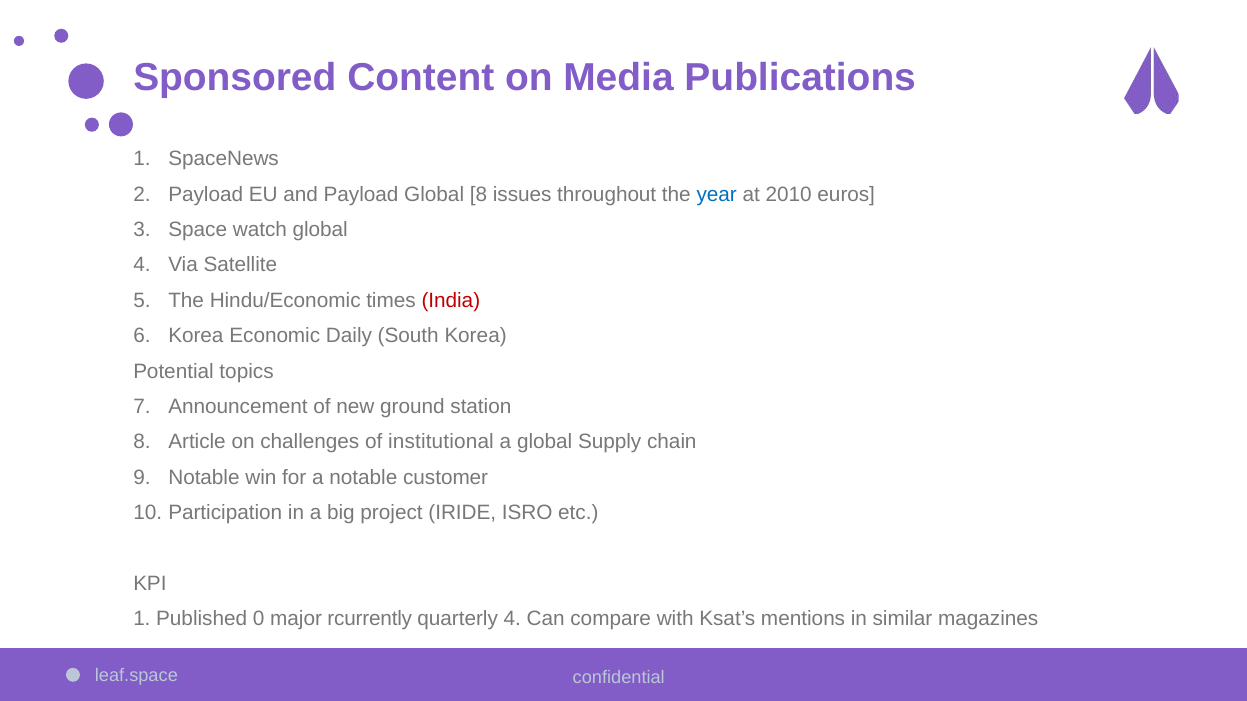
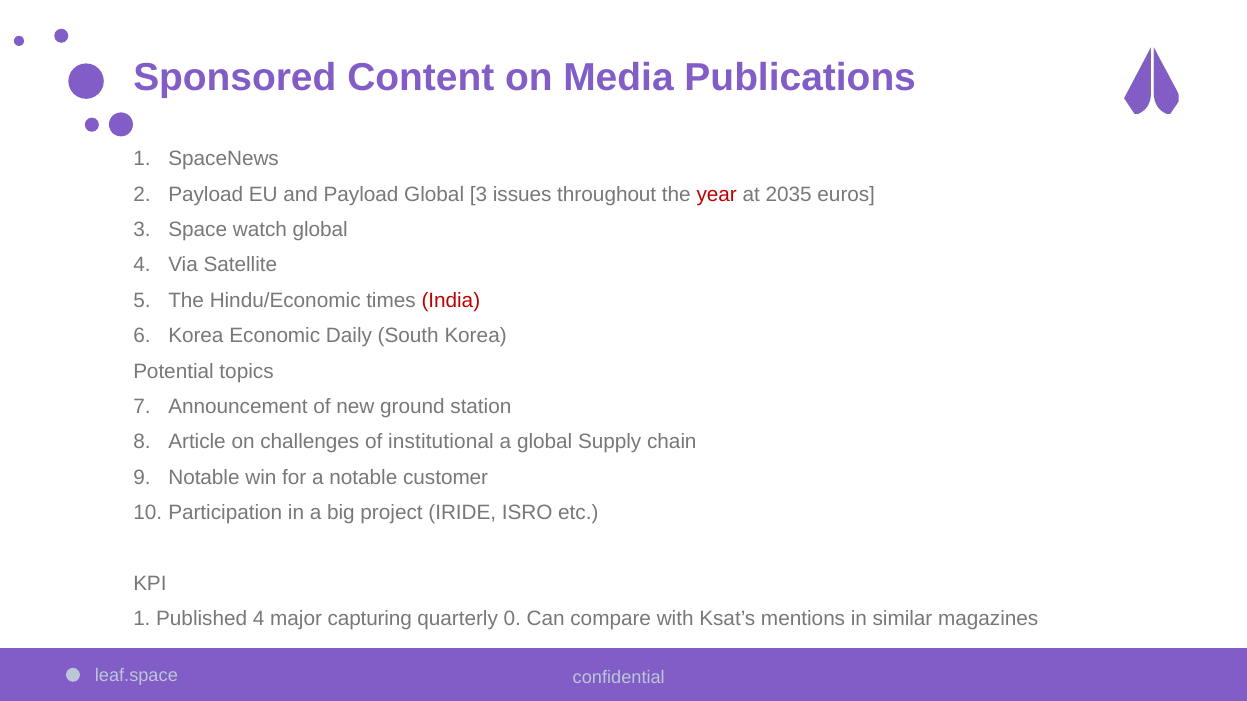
Global 8: 8 -> 3 (479, 194)
year colour: blue -> red (717, 194)
2010: 2010 -> 2035 (789, 194)
Published 0: 0 -> 4 (259, 619)
rcurrently: rcurrently -> capturing (370, 619)
quarterly 4: 4 -> 0 (512, 619)
